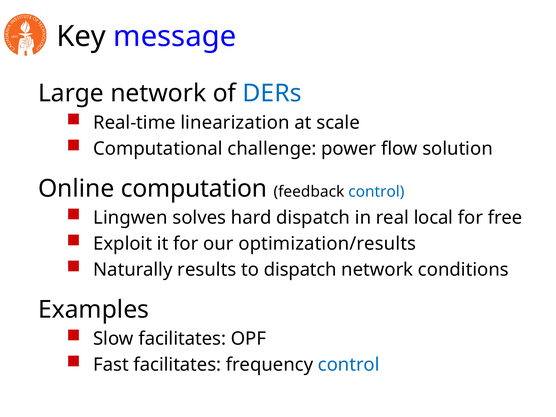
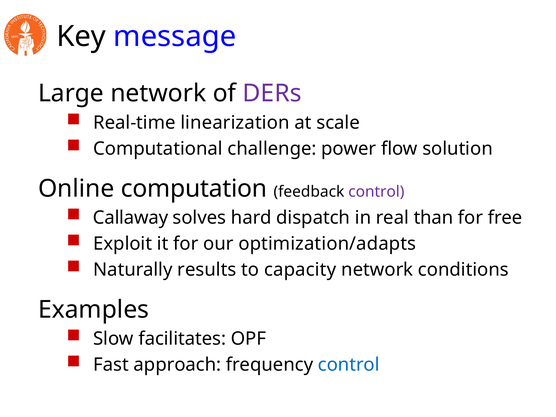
DERs colour: blue -> purple (272, 93)
control colour: blue -> purple (376, 192)
Lingwen: Lingwen -> Callaway (131, 218)
local: local -> than (433, 218)
optimization/results: optimization/results -> optimization/adapts (327, 244)
to dispatch: dispatch -> capacity (300, 270)
Fast facilitates: facilitates -> approach (177, 365)
